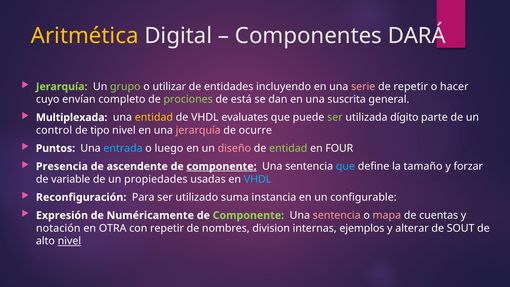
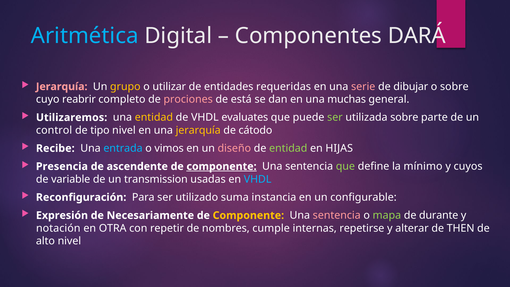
Aritmética colour: yellow -> light blue (85, 36)
Jerarquía colour: light green -> pink (62, 87)
grupo colour: light green -> yellow (125, 87)
incluyendo: incluyendo -> requeridas (284, 87)
de repetir: repetir -> dibujar (411, 87)
o hacer: hacer -> sobre (454, 87)
envían: envían -> reabrir (79, 99)
prociones colour: light green -> pink (188, 99)
suscrita: suscrita -> muchas (347, 99)
Multiplexada: Multiplexada -> Utilizaremos (72, 117)
utilizada dígito: dígito -> sobre (404, 117)
jerarquía colour: pink -> yellow (198, 130)
ocurre: ocurre -> cátodo (255, 130)
Puntos: Puntos -> Recibe (55, 148)
luego: luego -> vimos (169, 148)
FOUR: FOUR -> HIJAS (339, 148)
que colour: light blue -> light green (345, 166)
tamaño: tamaño -> mínimo (423, 166)
forzar: forzar -> cuyos (468, 166)
propiedades: propiedades -> transmission (156, 179)
Numéricamente: Numéricamente -> Necesariamente (150, 215)
Componente colour: light green -> yellow (248, 215)
mapa colour: pink -> light green (387, 215)
cuentas: cuentas -> durante (439, 215)
division: division -> cumple (271, 228)
ejemplos: ejemplos -> repetirse (362, 228)
SOUT: SOUT -> THEN (461, 228)
nivel underline: present -> none (69, 241)
